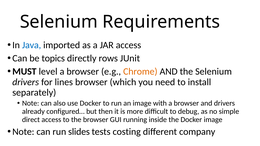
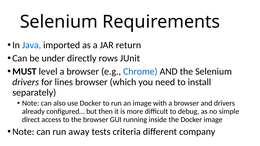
JAR access: access -> return (128, 45)
topics: topics -> under (53, 58)
Chrome colour: orange -> blue (140, 72)
slides: slides -> away (79, 132)
costing: costing -> criteria (127, 132)
